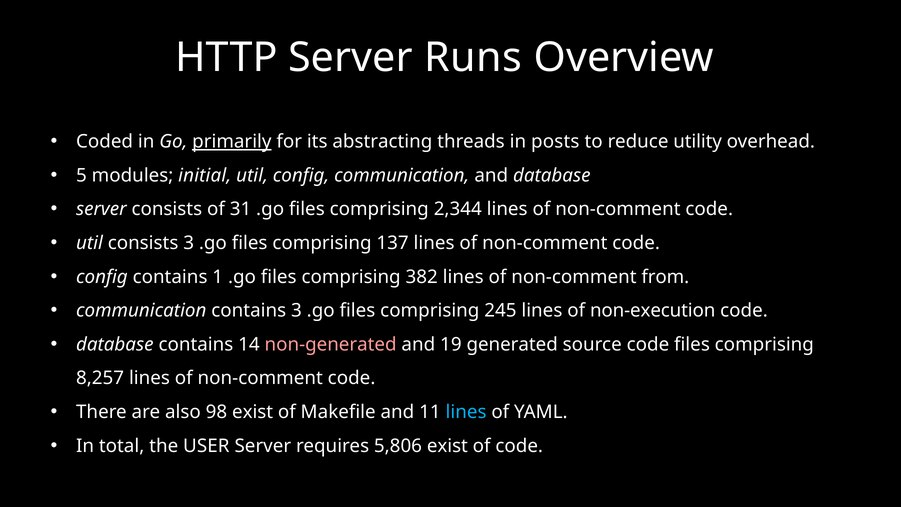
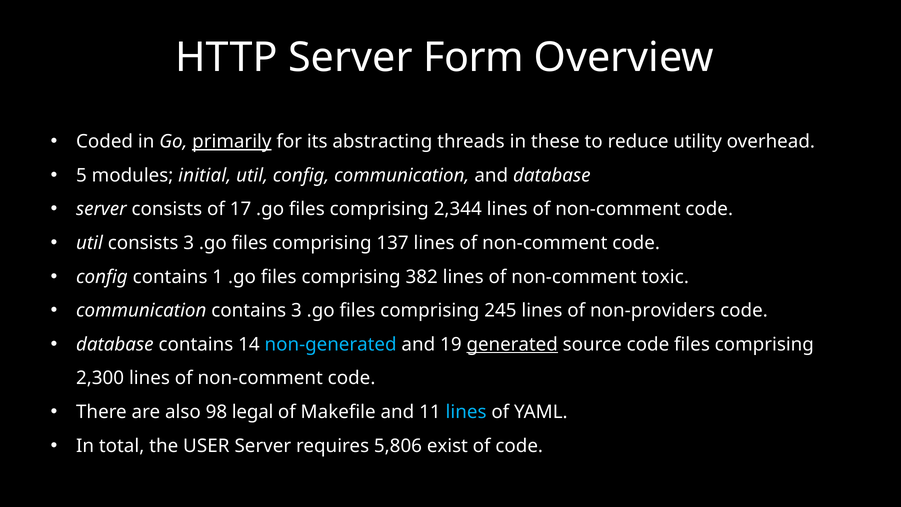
Runs: Runs -> Form (473, 57)
posts: posts -> these (555, 142)
31: 31 -> 17 (241, 209)
from: from -> toxic (665, 277)
non-execution: non-execution -> non-providers (653, 311)
non-generated colour: pink -> light blue (331, 344)
generated underline: none -> present (512, 344)
8,257: 8,257 -> 2,300 (100, 378)
98 exist: exist -> legal (253, 412)
